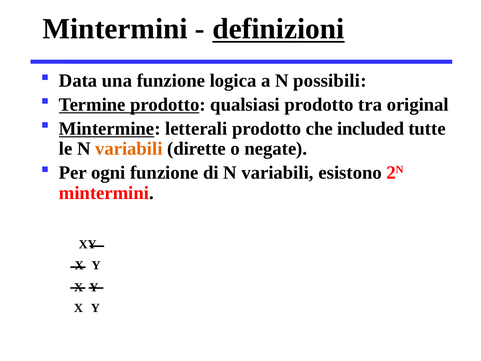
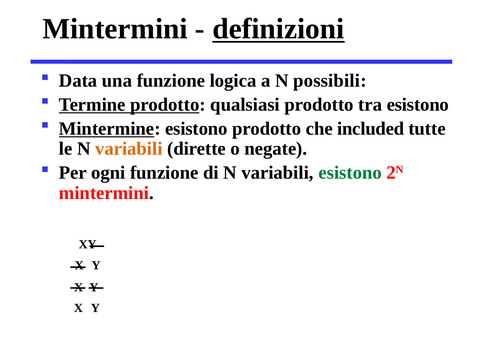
tra original: original -> esistono (418, 104)
Mintermine letterali: letterali -> esistono (196, 128)
esistono colour: black -> green (350, 173)
